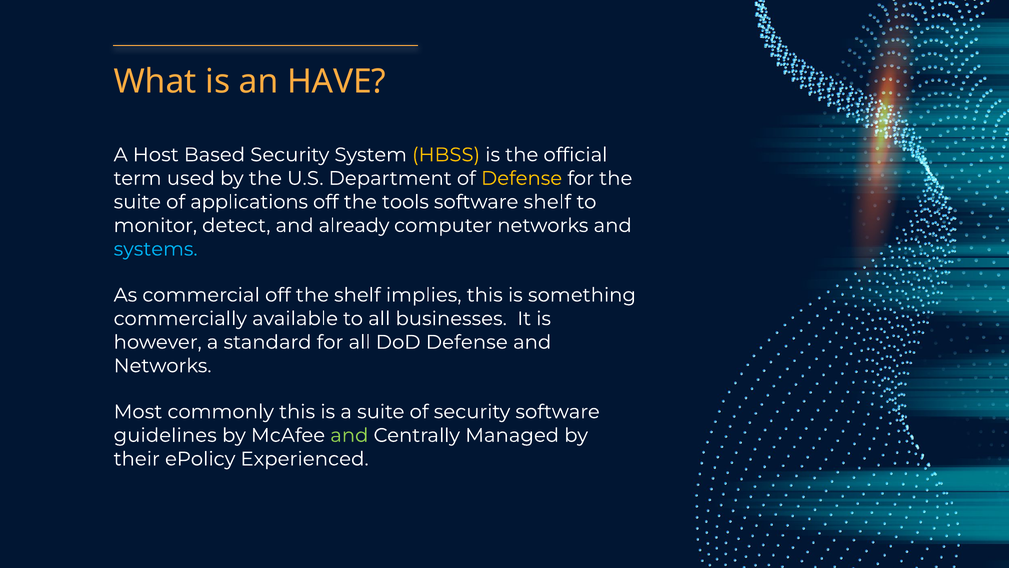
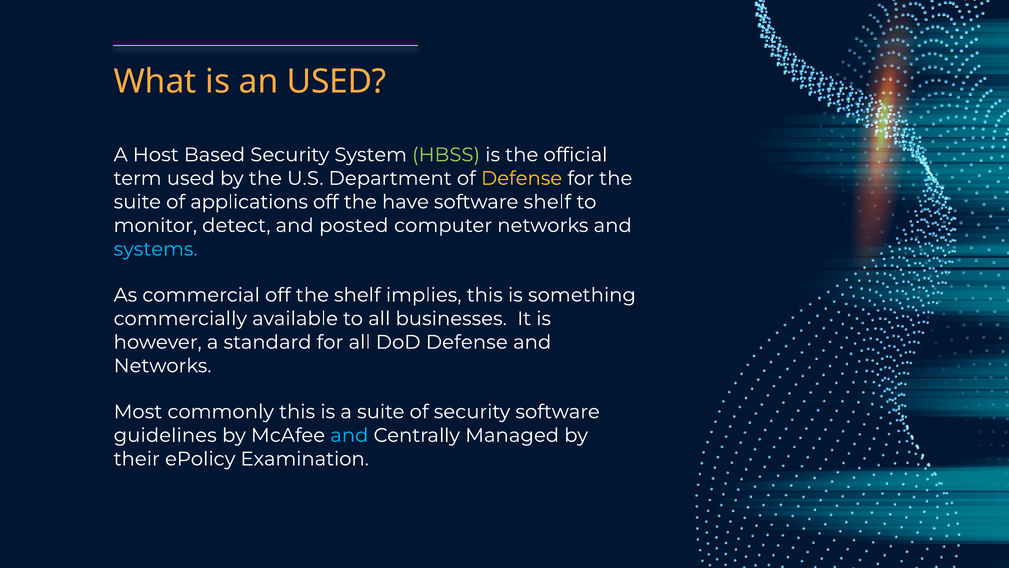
an HAVE: HAVE -> USED (337, 82)
HBSS colour: yellow -> light green (446, 155)
tools: tools -> have (405, 202)
already: already -> posted (354, 225)
and colour: light green -> light blue (349, 435)
Experienced: Experienced -> Examination (305, 459)
